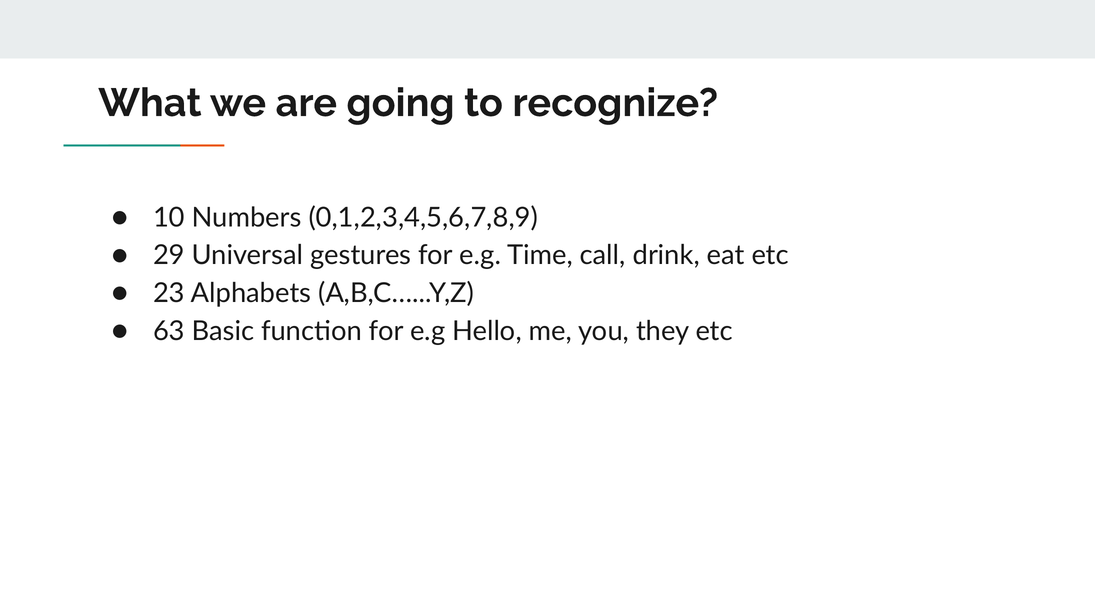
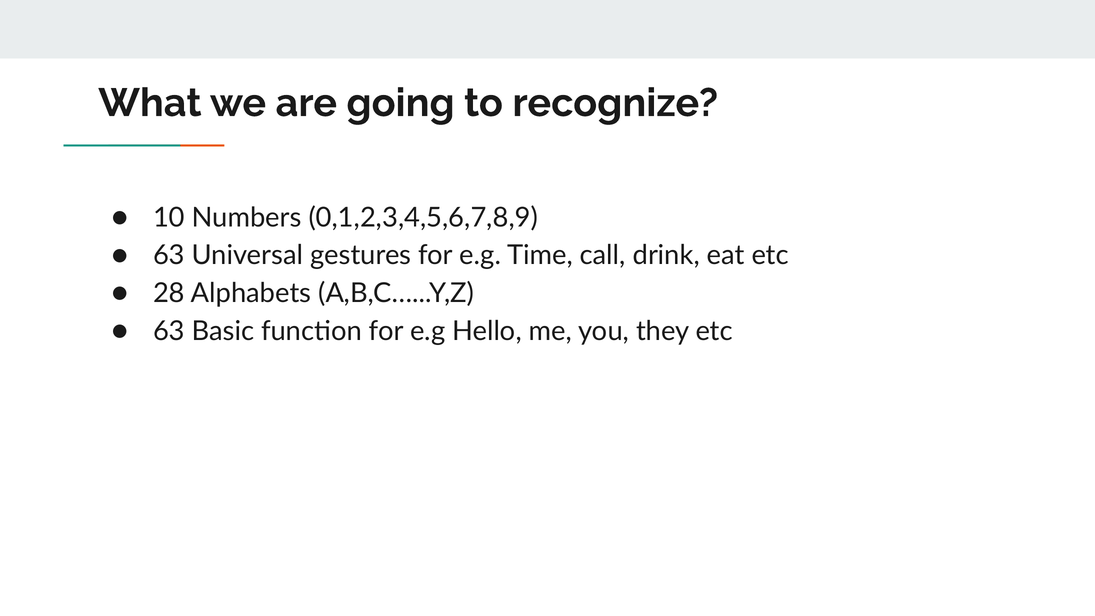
29: 29 -> 63 (169, 255)
23: 23 -> 28 (169, 293)
